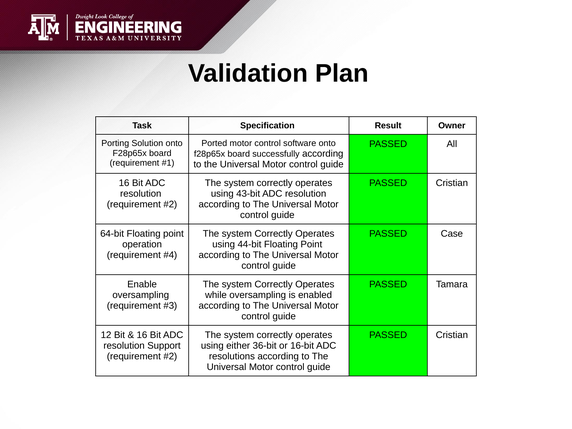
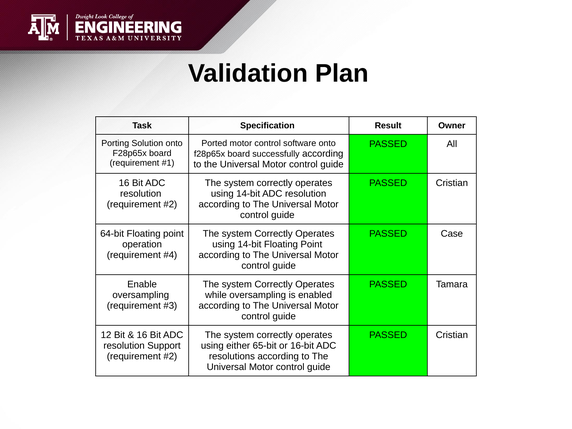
43-bit: 43-bit -> 14-bit (248, 194)
44-bit: 44-bit -> 14-bit (250, 244)
36-bit: 36-bit -> 65-bit (265, 346)
